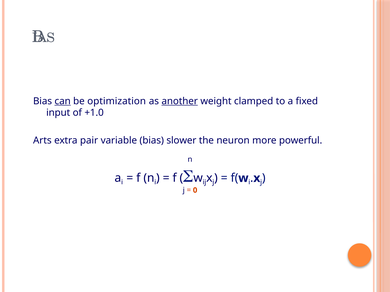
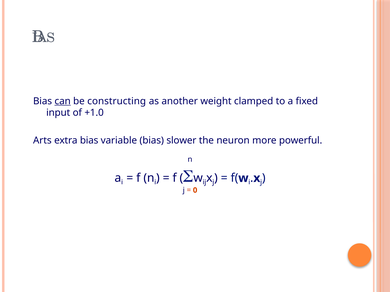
optimization: optimization -> constructing (117, 101)
another underline: present -> none (180, 101)
extra pair: pair -> bias (89, 141)
